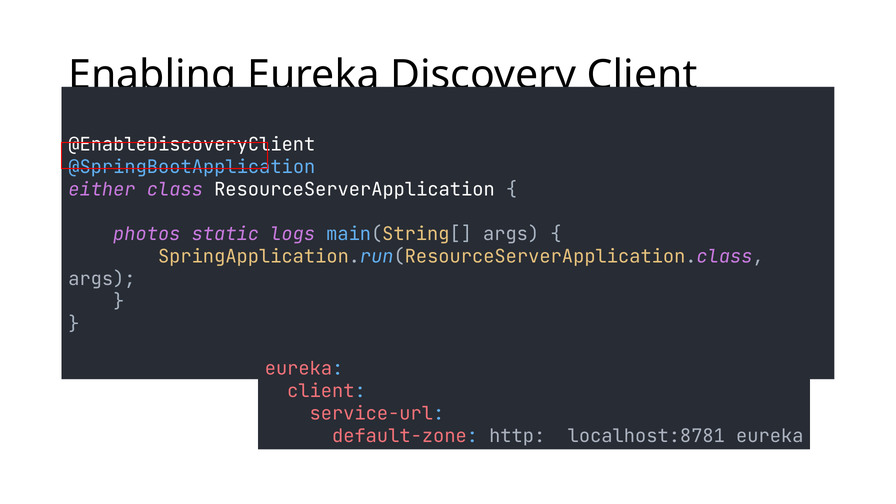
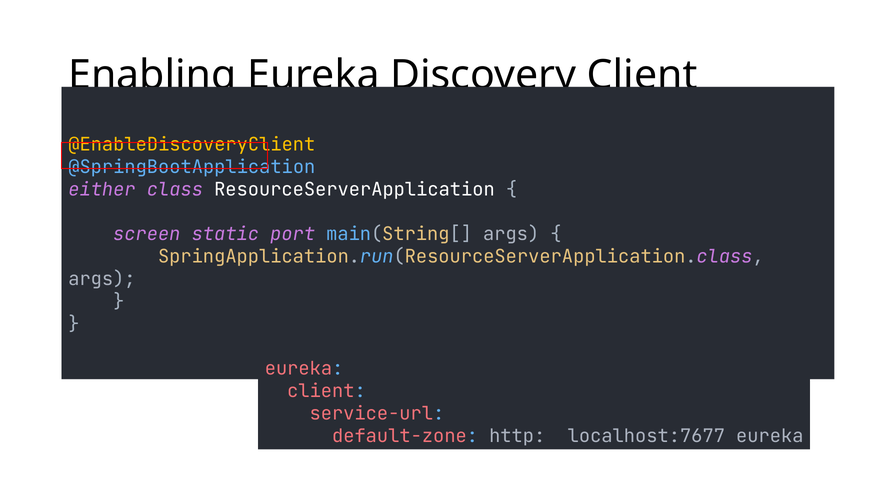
@EnableDiscoveryClient colour: white -> yellow (192, 145)
photos: photos -> screen (147, 234)
logs: logs -> port (293, 234)
http://localhost:8781/eureka: http://localhost:8781/eureka -> http://localhost:7677/eureka (646, 436)
